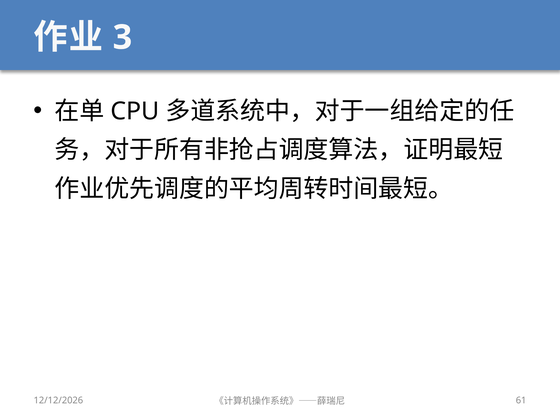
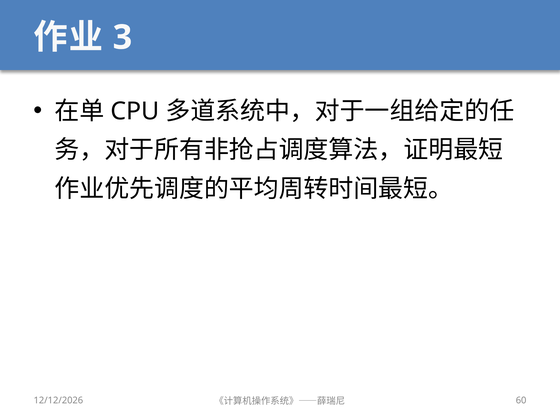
61: 61 -> 60 (521, 400)
